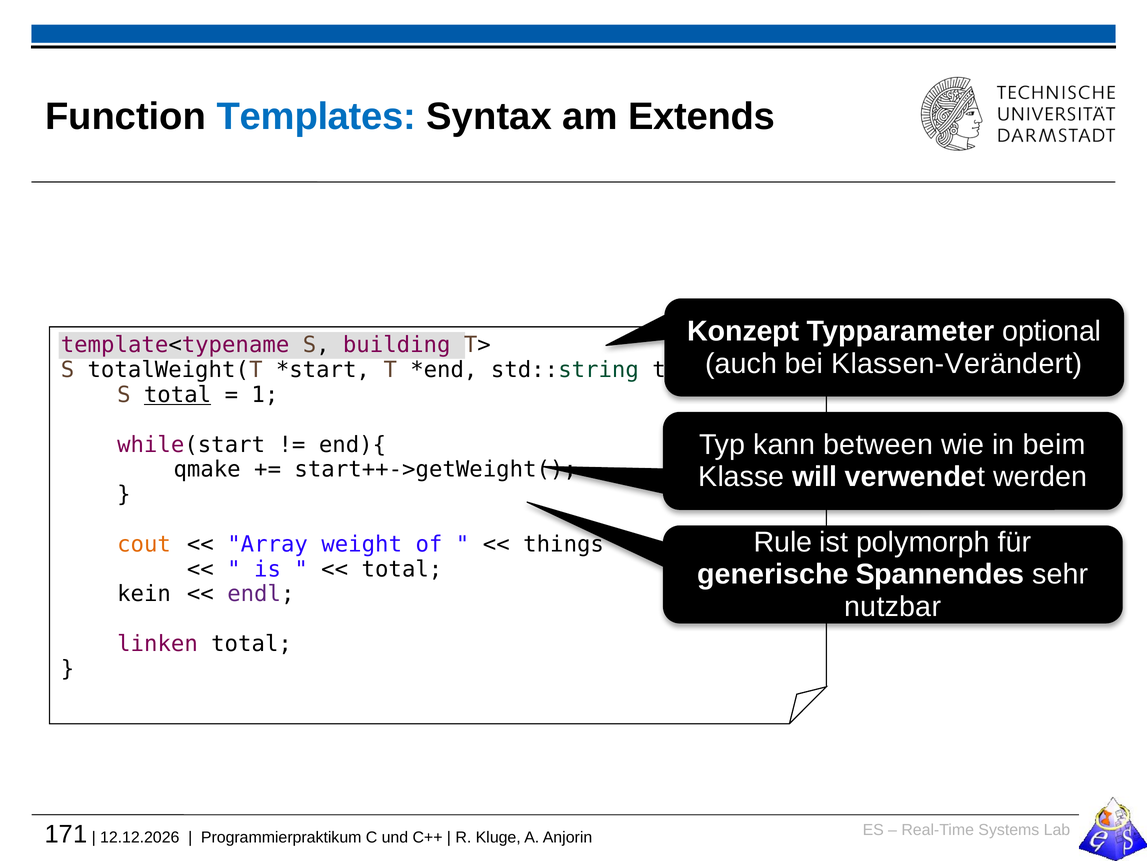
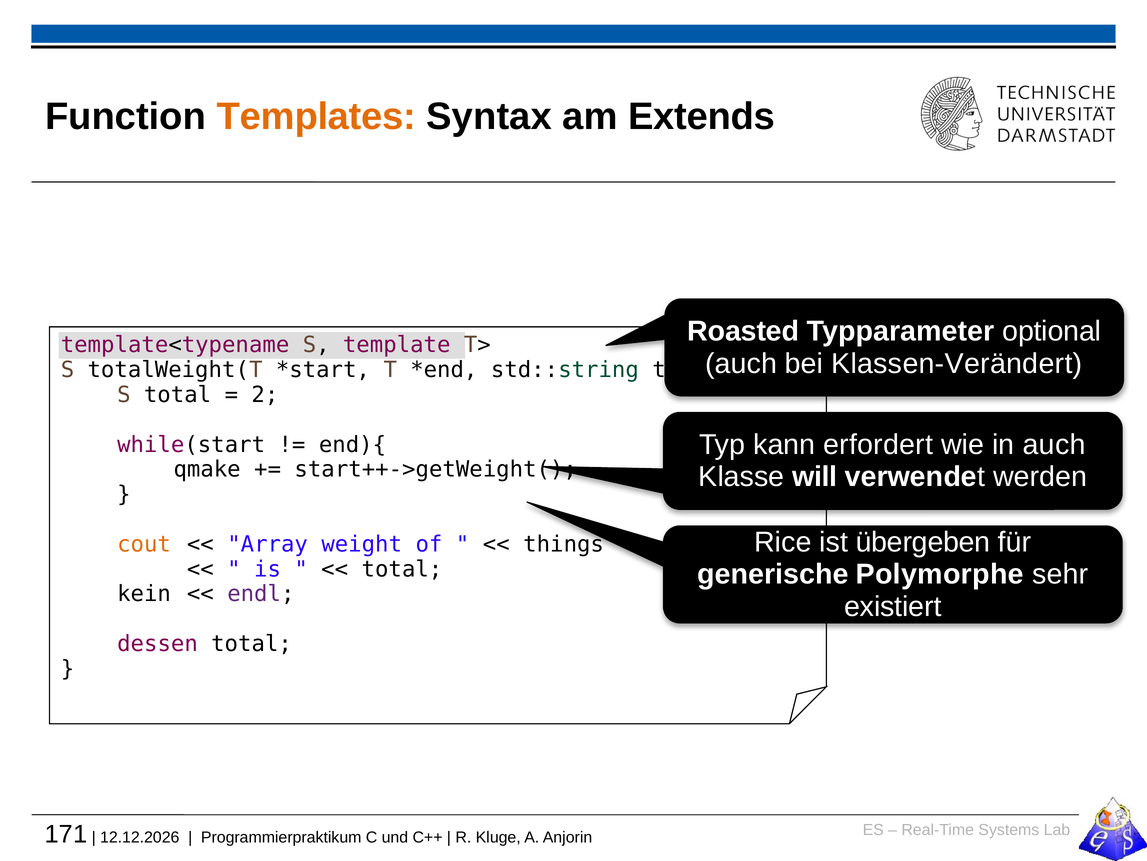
Templates colour: blue -> orange (316, 117)
Konzept: Konzept -> Roasted (743, 331)
building: building -> template (397, 345)
total underline: present -> none (178, 394)
1: 1 -> 2 (265, 394)
between: between -> erfordert (878, 445)
in beim: beim -> auch (1054, 445)
Rule: Rule -> Rice (783, 542)
polymorph: polymorph -> übergeben (923, 542)
Spannendes: Spannendes -> Polymorphe (940, 574)
nutzbar: nutzbar -> existiert (893, 606)
linken: linken -> dessen (157, 643)
